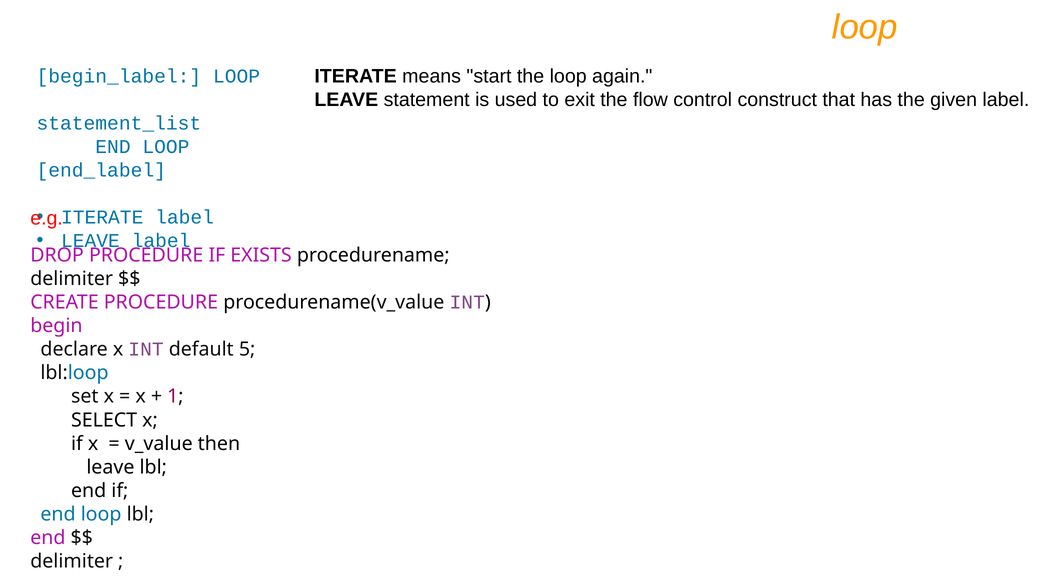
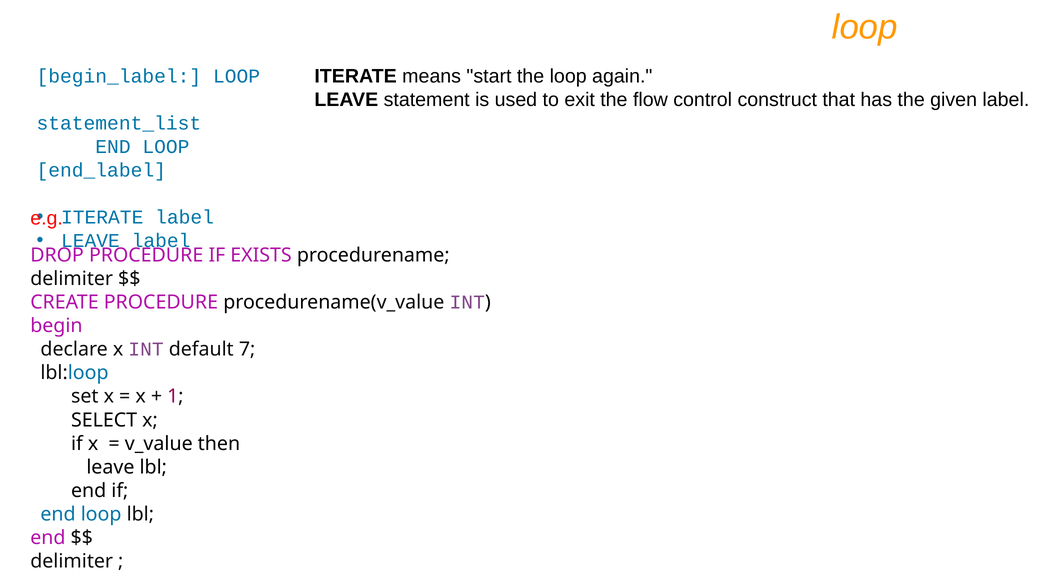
5: 5 -> 7 (247, 350)
